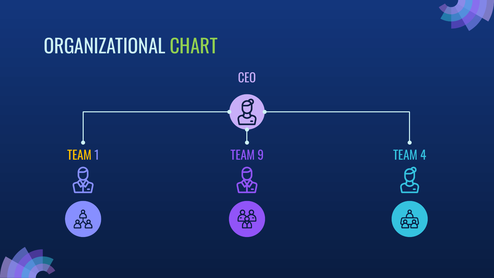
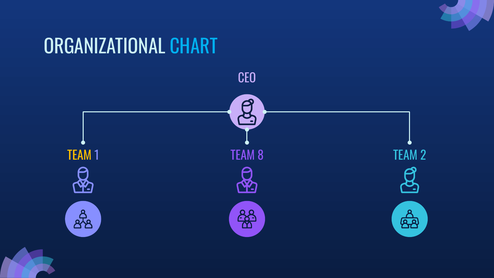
CHART colour: light green -> light blue (194, 47)
9: 9 -> 8 (261, 156)
4: 4 -> 2 (423, 156)
